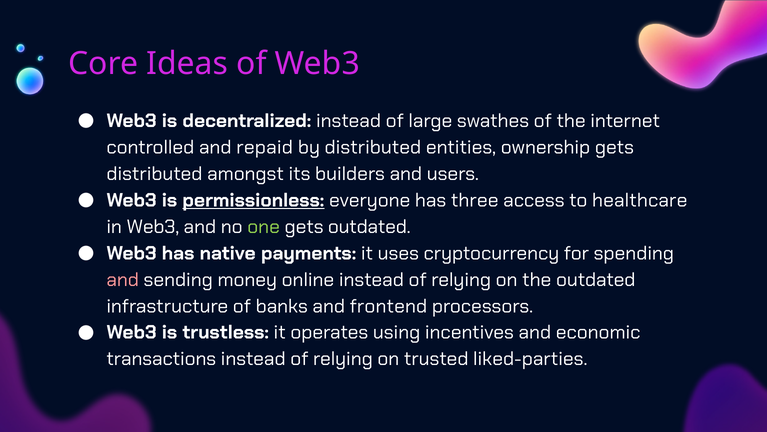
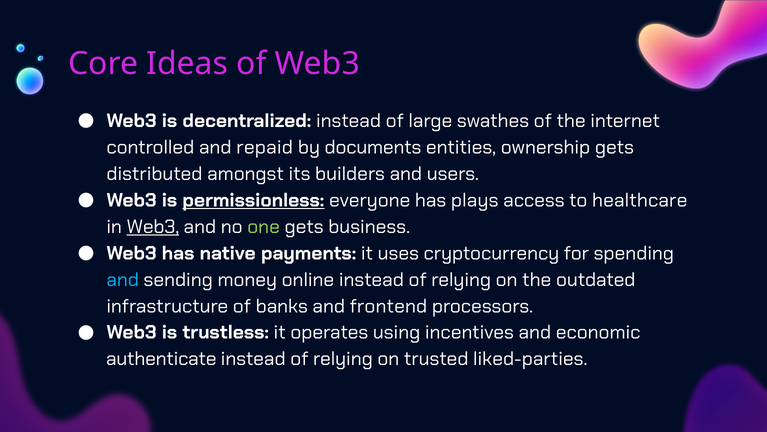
by distributed: distributed -> documents (373, 147)
three: three -> plays (475, 200)
Web3 underline: none -> present (153, 226)
gets outdated: outdated -> business (369, 226)
and colour: pink -> light blue (123, 279)
transactions: transactions -> authenticate (161, 359)
